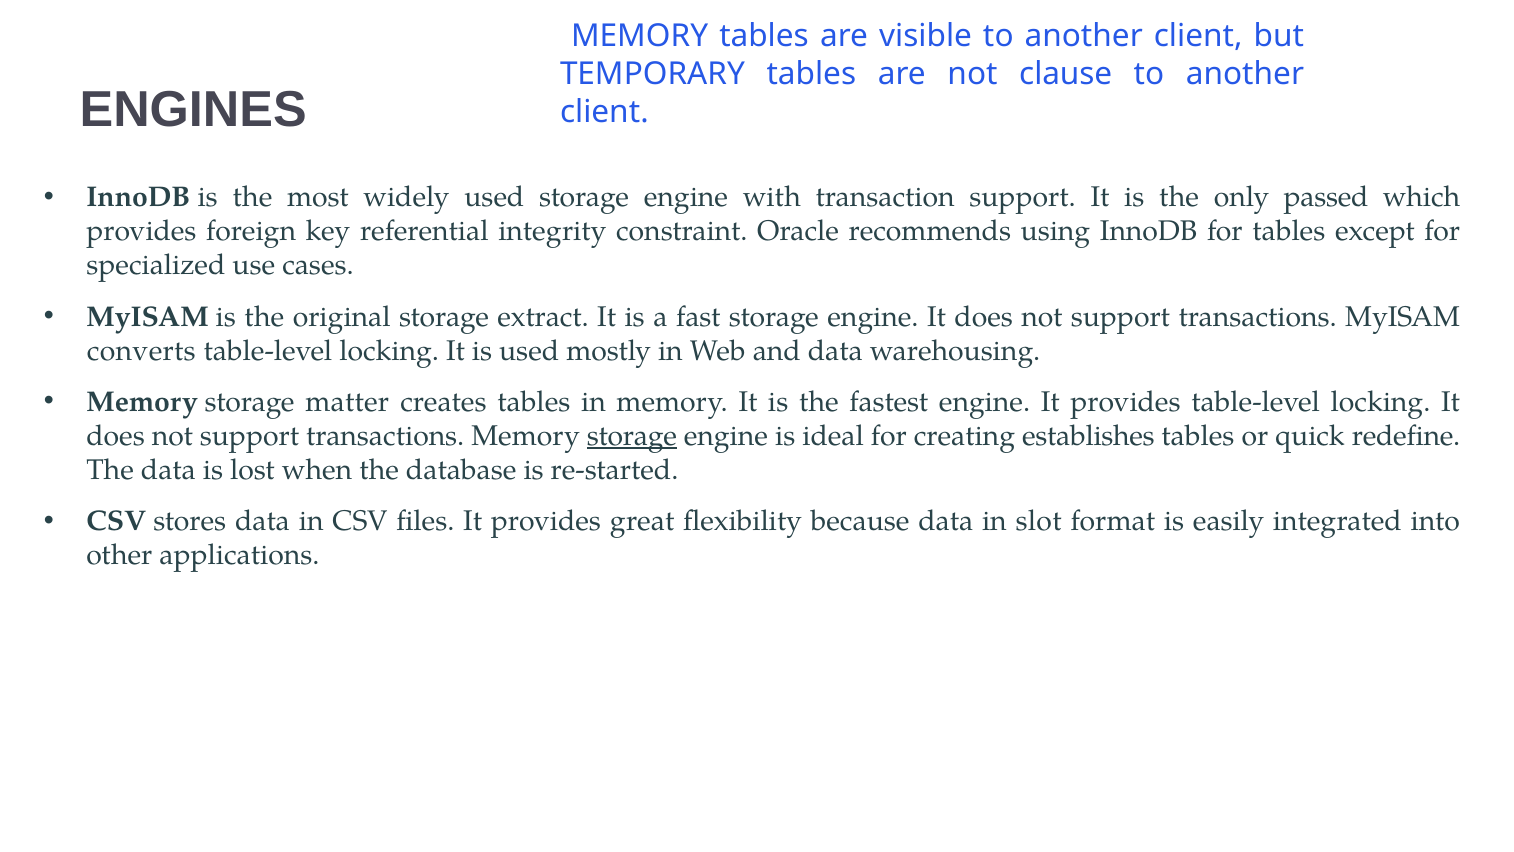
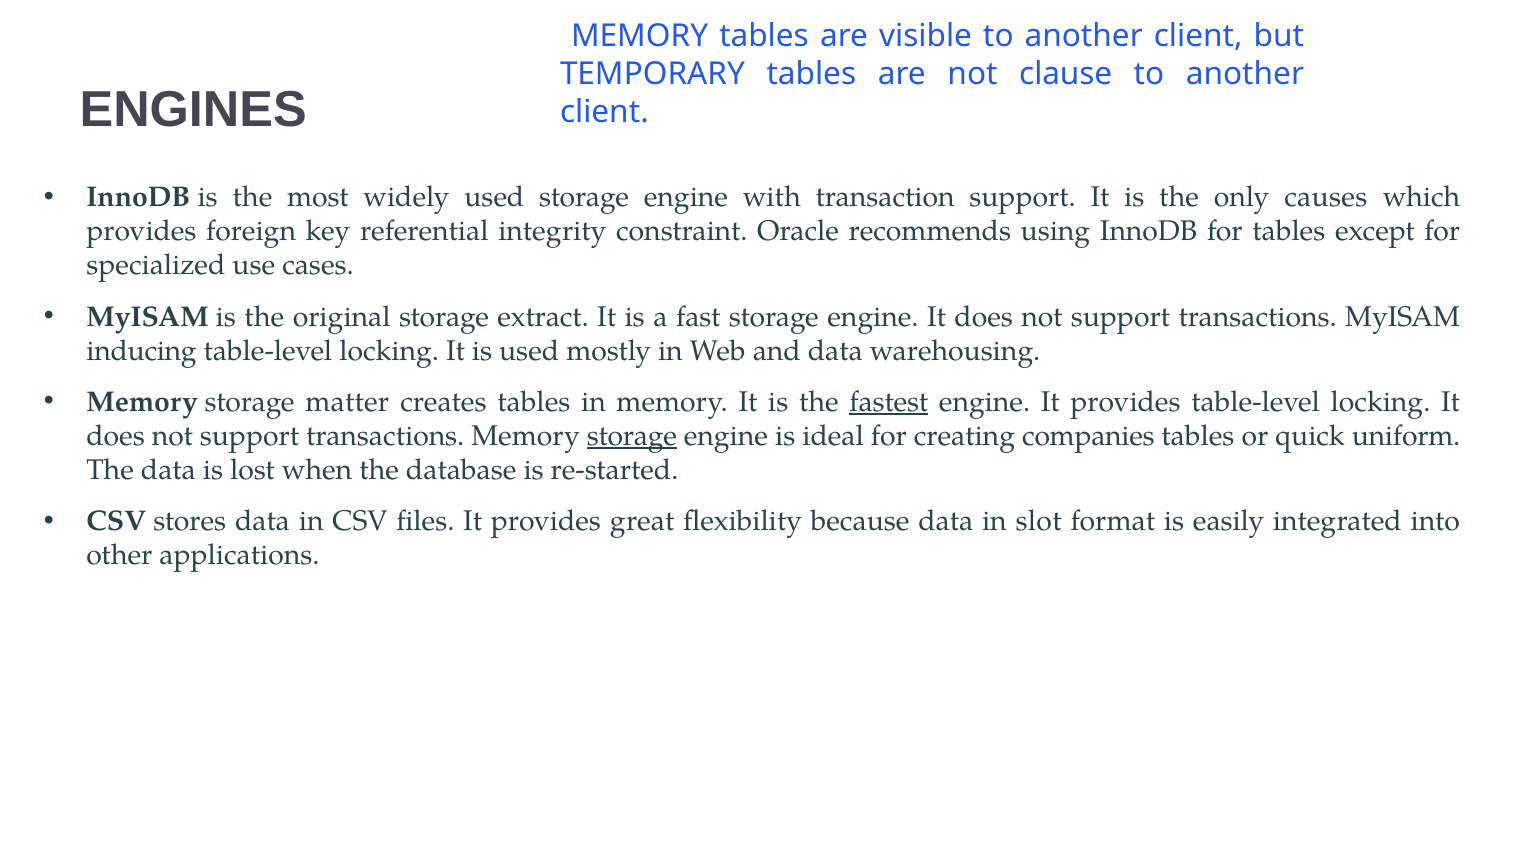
passed: passed -> causes (1326, 197)
converts: converts -> inducing (142, 351)
fastest underline: none -> present (889, 402)
establishes: establishes -> companies (1088, 436)
redefine: redefine -> uniform (1406, 436)
